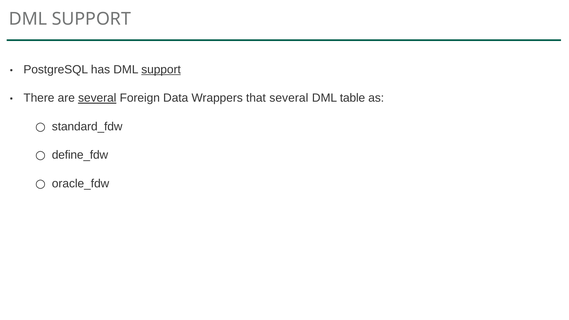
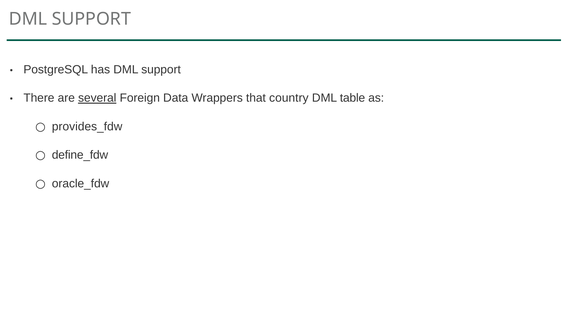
support underline: present -> none (161, 70)
that several: several -> country (289, 98)
standard_fdw: standard_fdw -> provides_fdw (87, 127)
